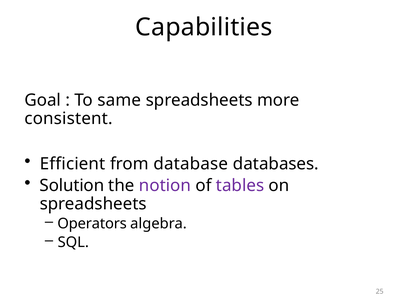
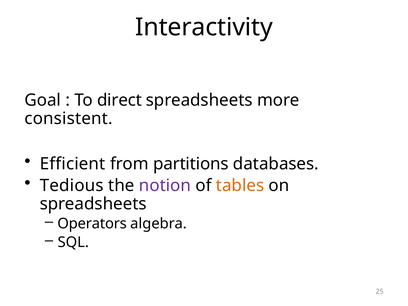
Capabilities: Capabilities -> Interactivity (204, 27)
same: same -> direct (119, 100)
database: database -> partitions (191, 164)
Solution: Solution -> Tedious (72, 186)
tables colour: purple -> orange (240, 186)
